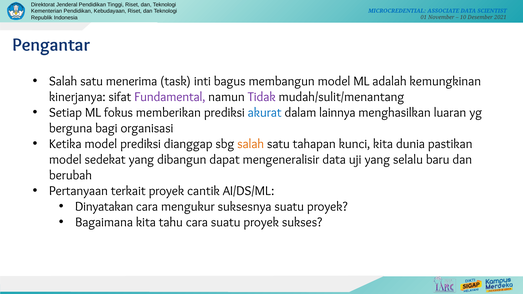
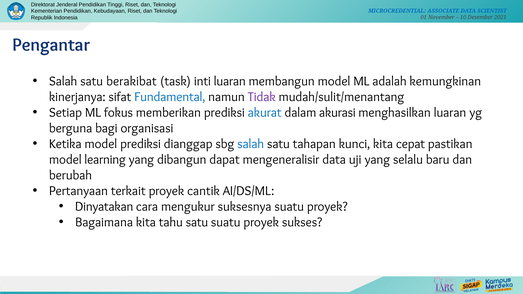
menerima: menerima -> berakibat (131, 81)
inti bagus: bagus -> luaran (230, 81)
Fundamental colour: purple -> blue (170, 97)
lainnya: lainnya -> akurasi (337, 113)
salah colour: orange -> blue (251, 144)
dunia: dunia -> cepat (411, 144)
sedekat: sedekat -> learning (105, 160)
tahu cara: cara -> satu (197, 222)
